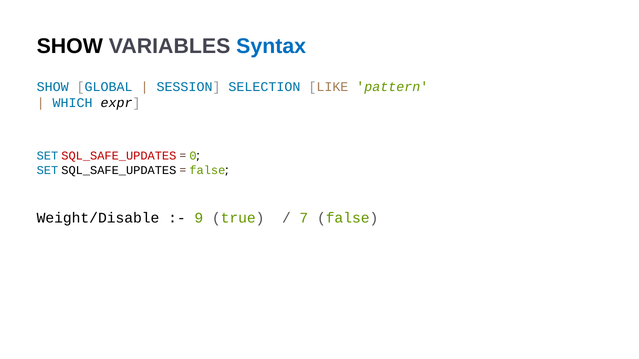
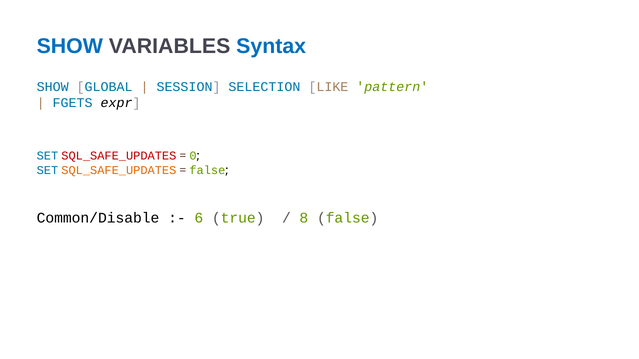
SHOW colour: black -> blue (70, 46)
WHICH: WHICH -> FGETS (73, 103)
SQL_SAFE_UPDATES colour: black -> orange (119, 170)
Weight/Disable: Weight/Disable -> Common/Disable (98, 218)
9: 9 -> 6 (199, 218)
7: 7 -> 8 (304, 218)
